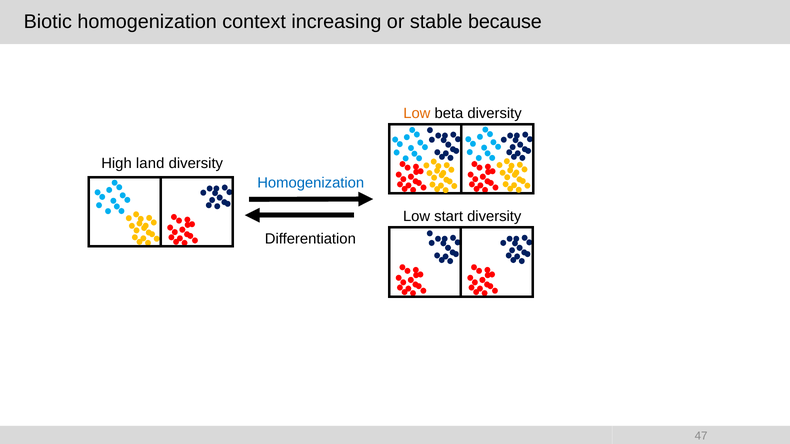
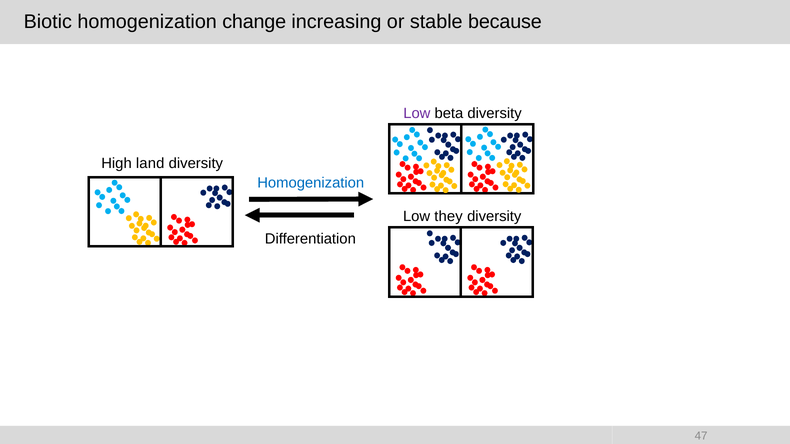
context: context -> change (254, 22)
Low colour: orange -> purple (417, 113)
start: start -> they (449, 217)
